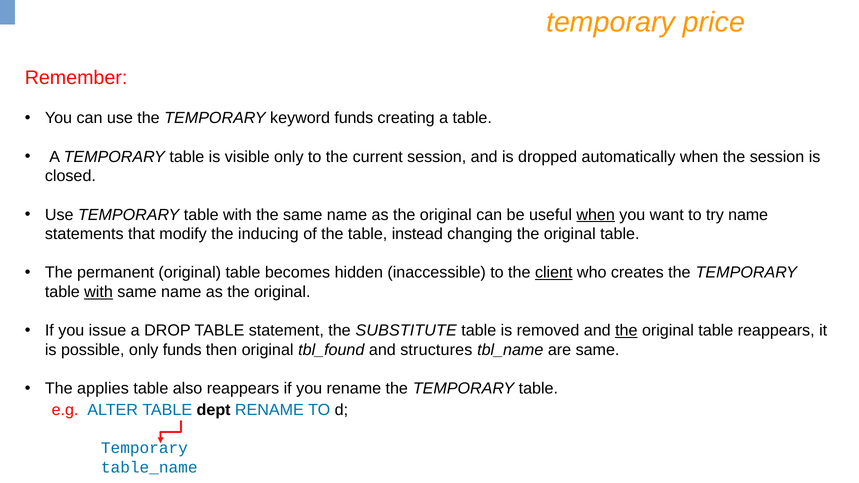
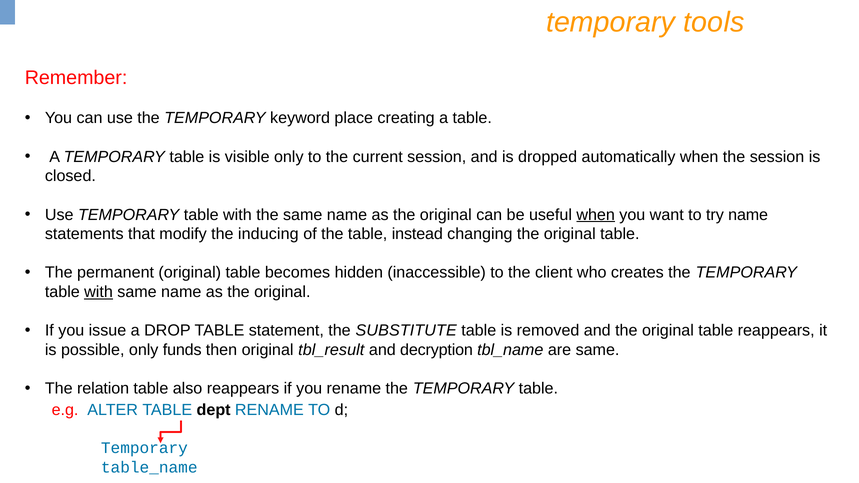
price: price -> tools (714, 22)
keyword funds: funds -> place (354, 118)
client underline: present -> none (554, 273)
the underline: present -> none (626, 331)
tbl_found: tbl_found -> tbl_result (331, 350)
structures: structures -> decryption (436, 350)
applies: applies -> relation (103, 389)
